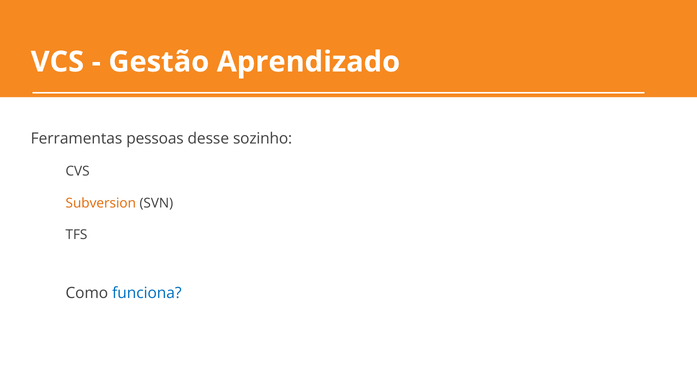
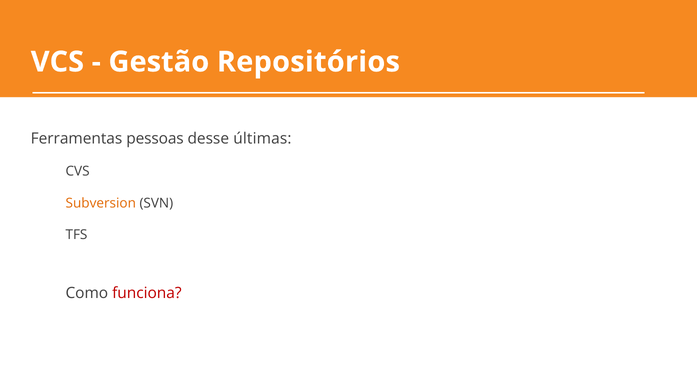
Aprendizado: Aprendizado -> Repositórios (308, 62)
sozinho: sozinho -> últimas (262, 139)
funciona colour: blue -> red (147, 293)
